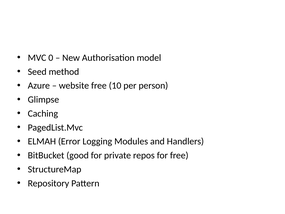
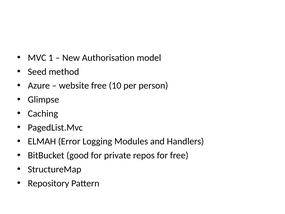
0: 0 -> 1 (51, 58)
